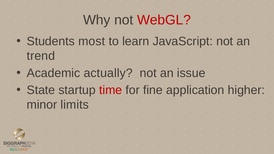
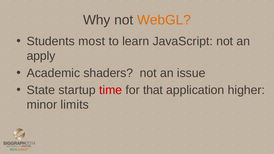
WebGL colour: red -> orange (164, 20)
trend: trend -> apply (41, 56)
actually: actually -> shaders (108, 73)
fine: fine -> that (153, 90)
